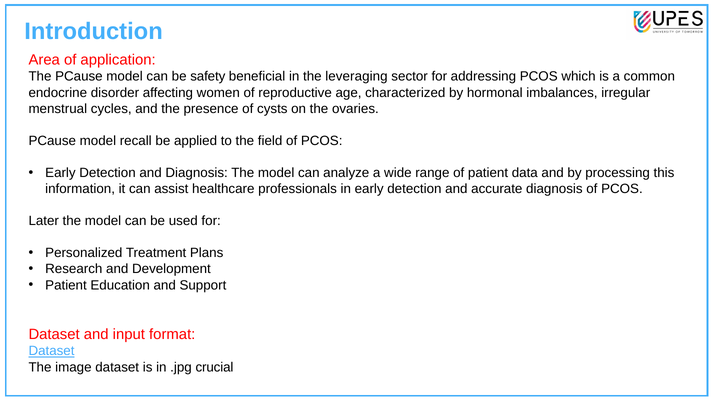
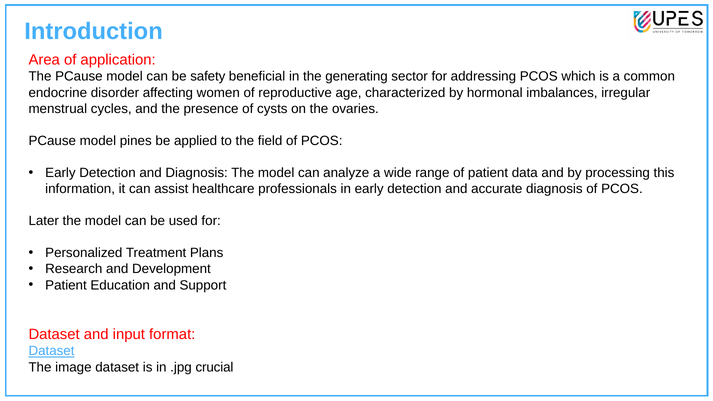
leveraging: leveraging -> generating (357, 77)
recall: recall -> pines (136, 141)
